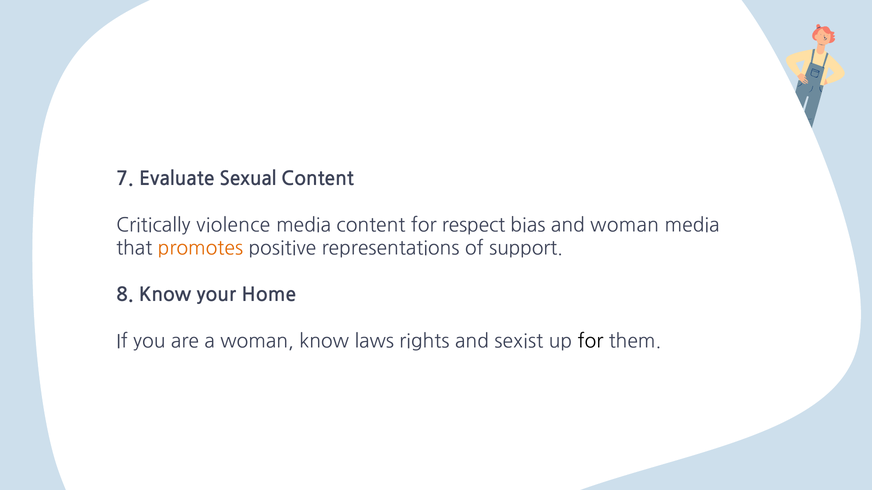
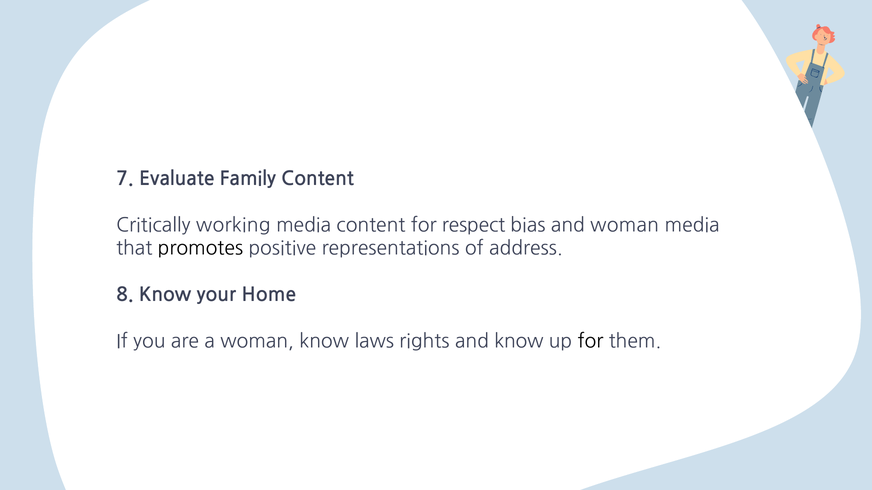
Sexual: Sexual -> Family (248, 179)
violence: violence -> working (233, 225)
promotes colour: orange -> black (200, 249)
support: support -> address (526, 249)
and sexist: sexist -> know (519, 342)
